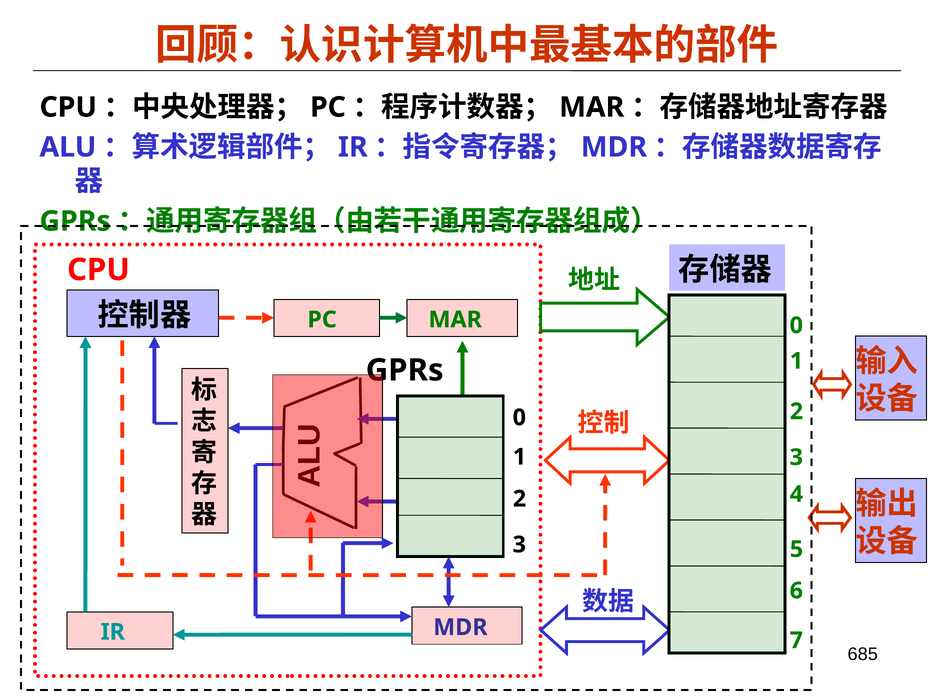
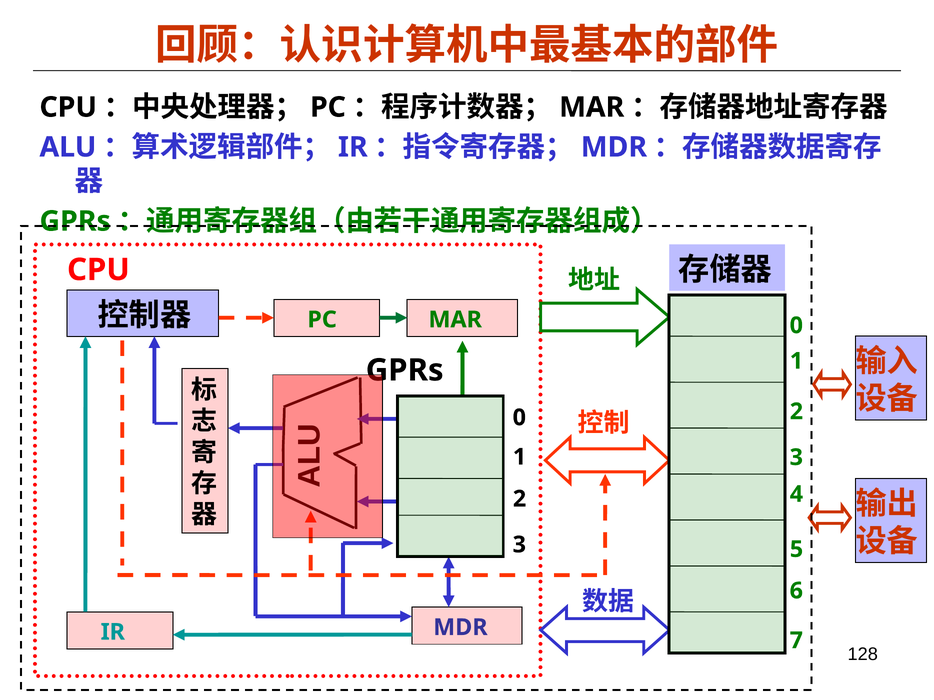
685: 685 -> 128 (863, 655)
